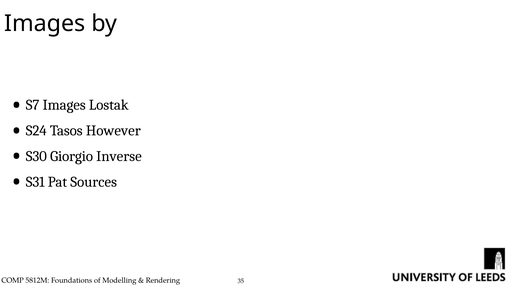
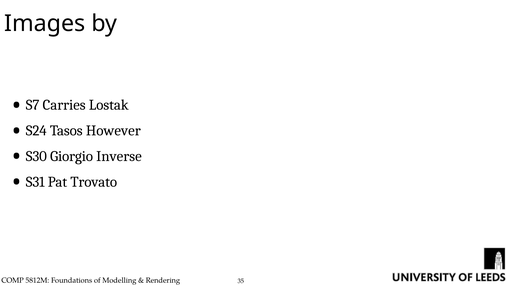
S7 Images: Images -> Carries (64, 105)
Sources: Sources -> Trovato (94, 182)
